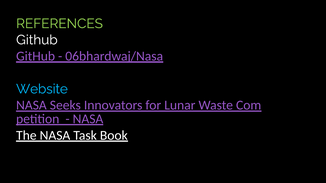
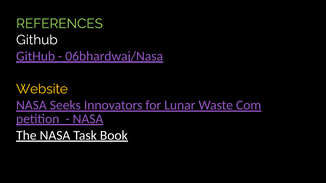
Website colour: light blue -> yellow (42, 89)
